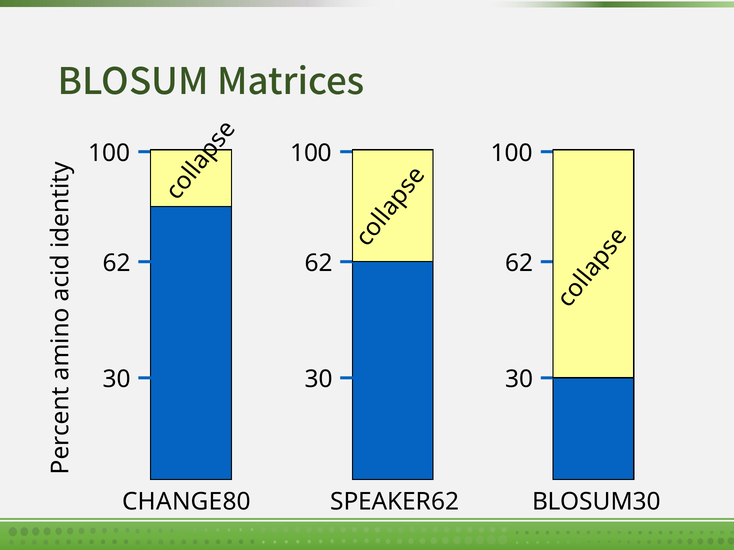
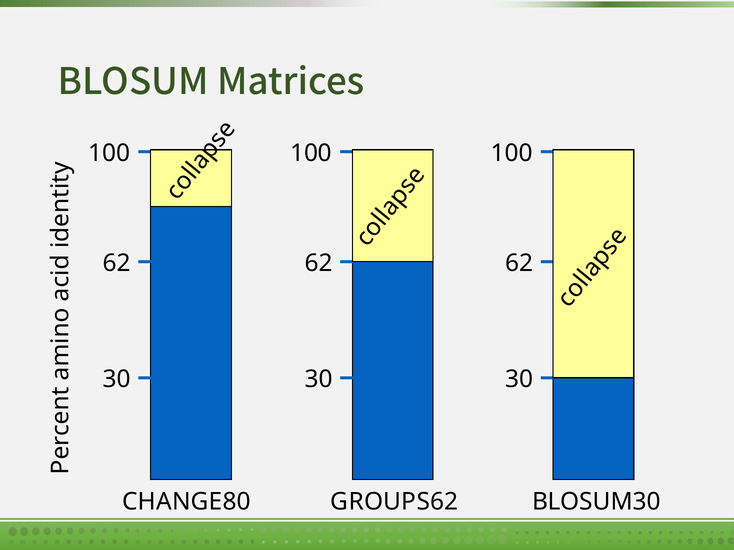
SPEAKER62: SPEAKER62 -> GROUPS62 (394, 502)
